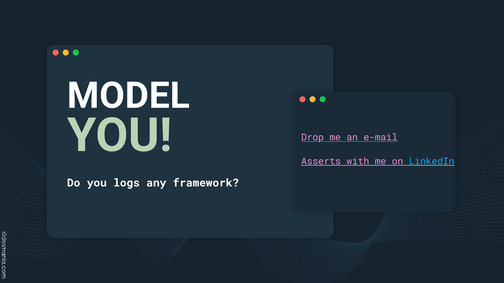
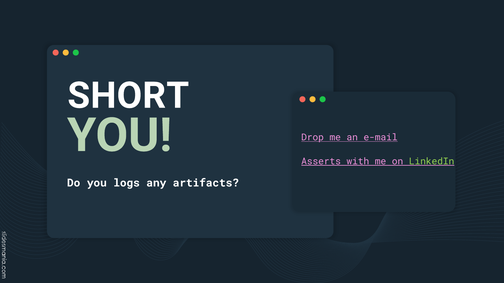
MODEL: MODEL -> SHORT (128, 96)
LinkedIn colour: light blue -> light green (432, 162)
framework: framework -> artifacts (206, 183)
